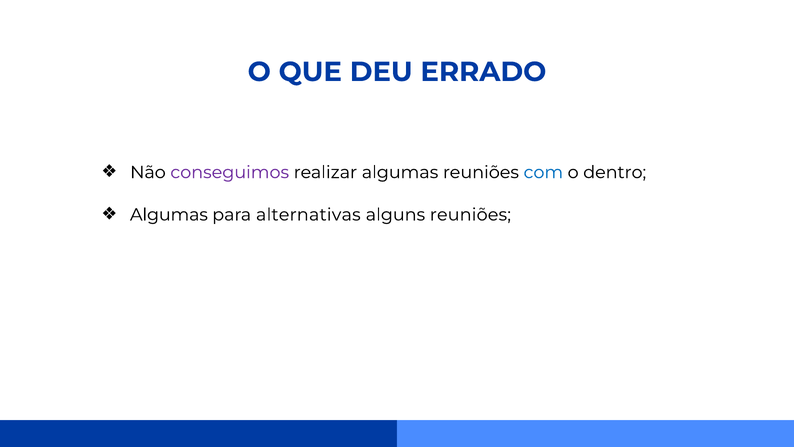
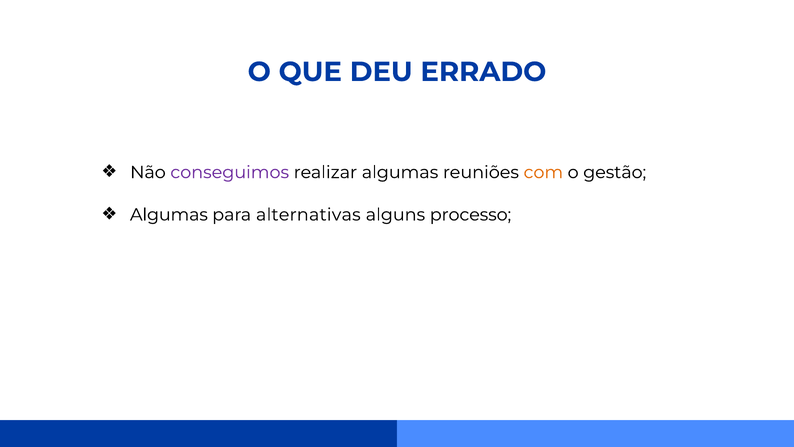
com colour: blue -> orange (543, 172)
dentro: dentro -> gestão (615, 172)
alguns reuniões: reuniões -> processo (471, 215)
